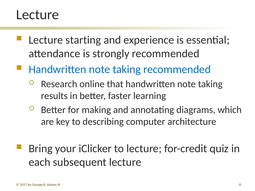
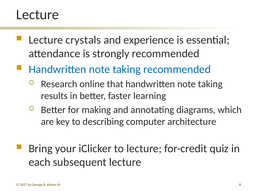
starting: starting -> crystals (83, 40)
